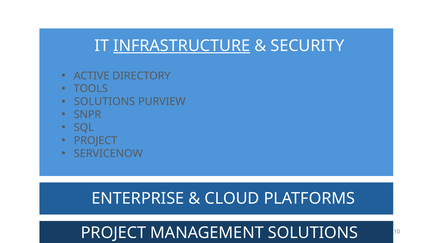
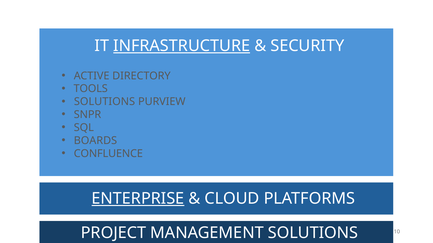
PROJECT: PROJECT -> BOARDS (95, 141)
SERVICENOW: SERVICENOW -> CONFLUENCE (108, 154)
ENTERPRISE underline: none -> present (138, 199)
